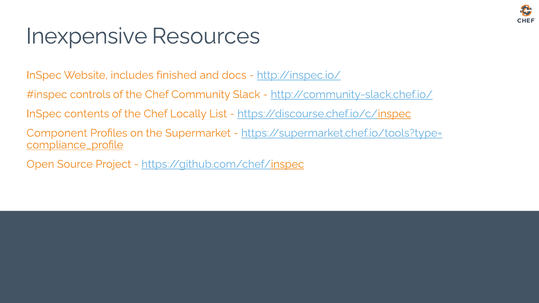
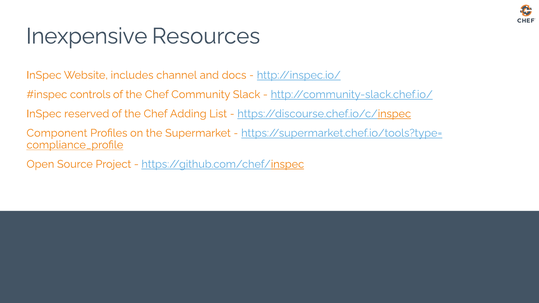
finished: finished -> channel (177, 75)
contents: contents -> reserved (87, 114)
Locally: Locally -> Adding (188, 114)
